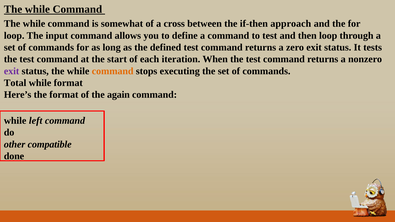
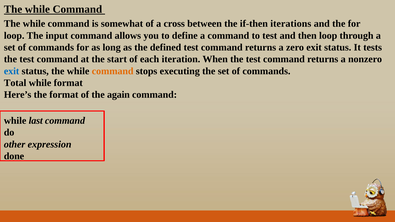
approach: approach -> iterations (291, 24)
exit colour: purple -> blue (12, 71)
left: left -> last (36, 121)
compatible: compatible -> expression (50, 144)
